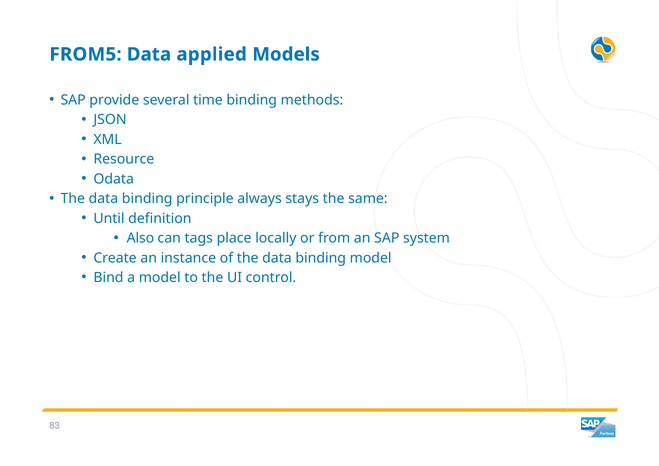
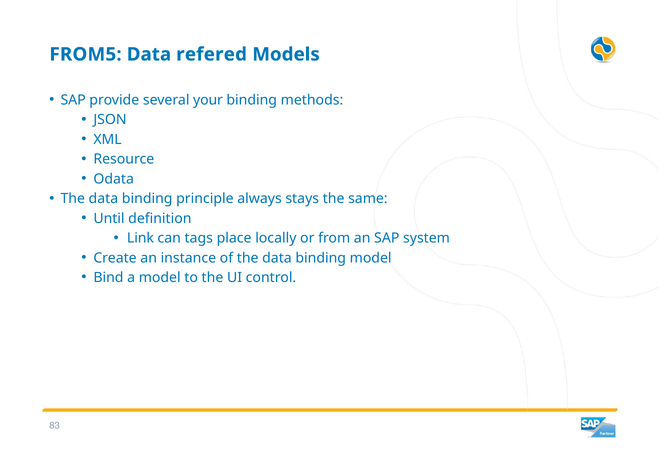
applied: applied -> refered (212, 54)
time: time -> your (208, 100)
Also: Also -> Link (140, 238)
